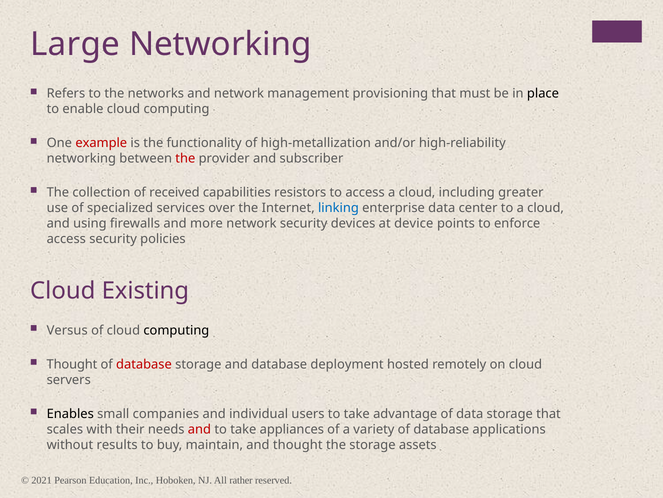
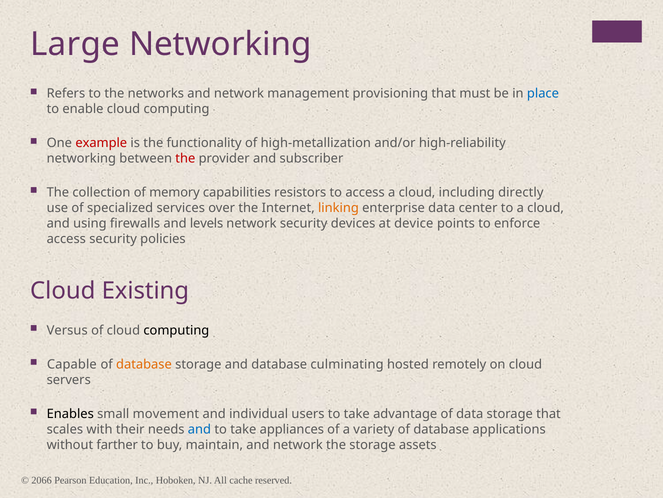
place colour: black -> blue (543, 93)
received: received -> memory (174, 192)
greater: greater -> directly (521, 192)
linking colour: blue -> orange (338, 208)
more: more -> levels (207, 223)
Thought: Thought -> Capable (72, 364)
database colour: red -> orange (144, 364)
deployment: deployment -> culminating (347, 364)
companies: companies -> movement (166, 413)
and colour: red -> blue (199, 429)
results: results -> farther (117, 444)
maintain and thought: thought -> network (298, 444)
2021: 2021 -> 2066 (42, 480)
rather: rather -> cache (241, 480)
